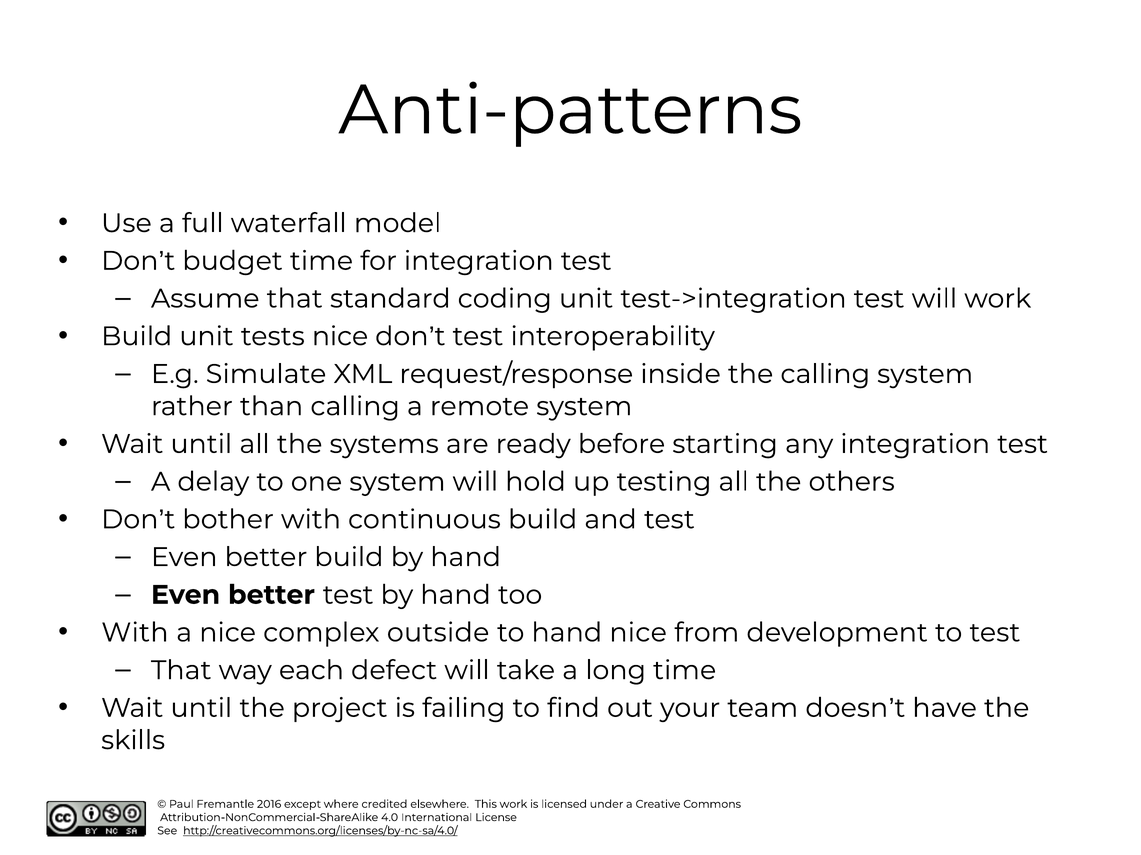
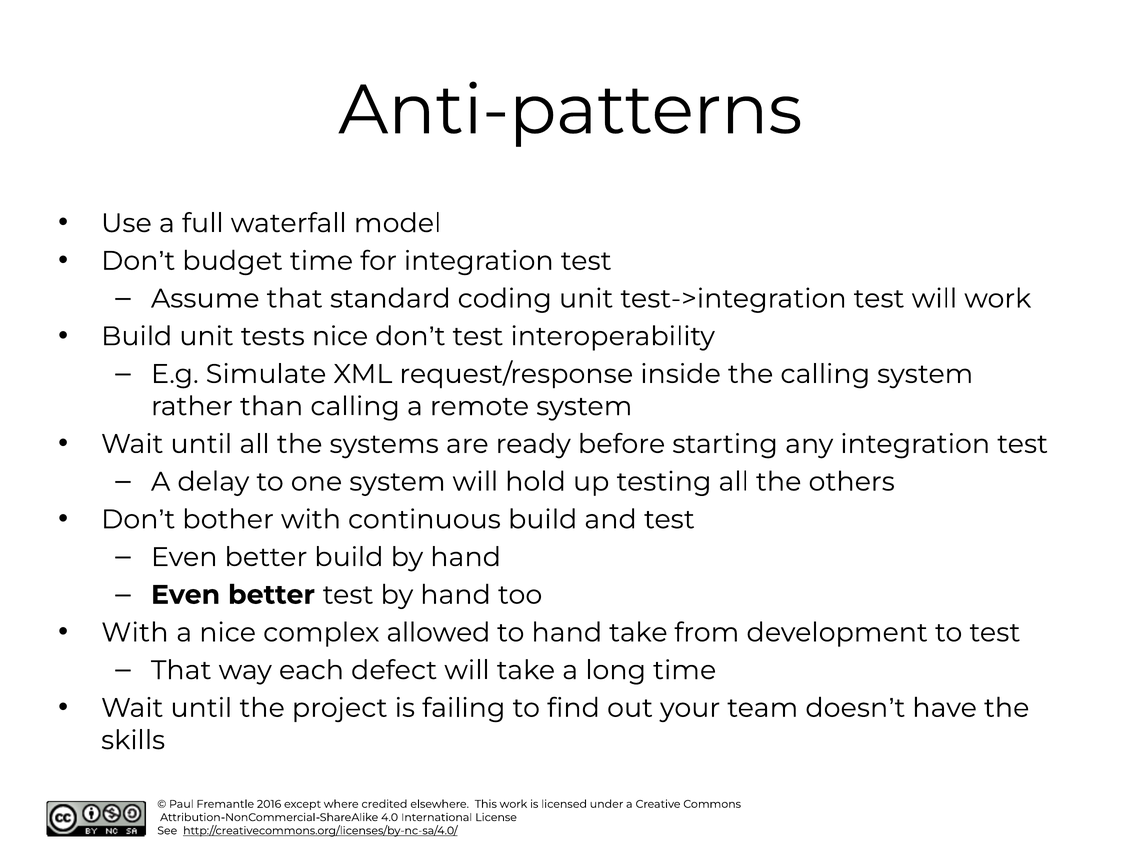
outside: outside -> allowed (438, 633)
hand nice: nice -> take (638, 633)
